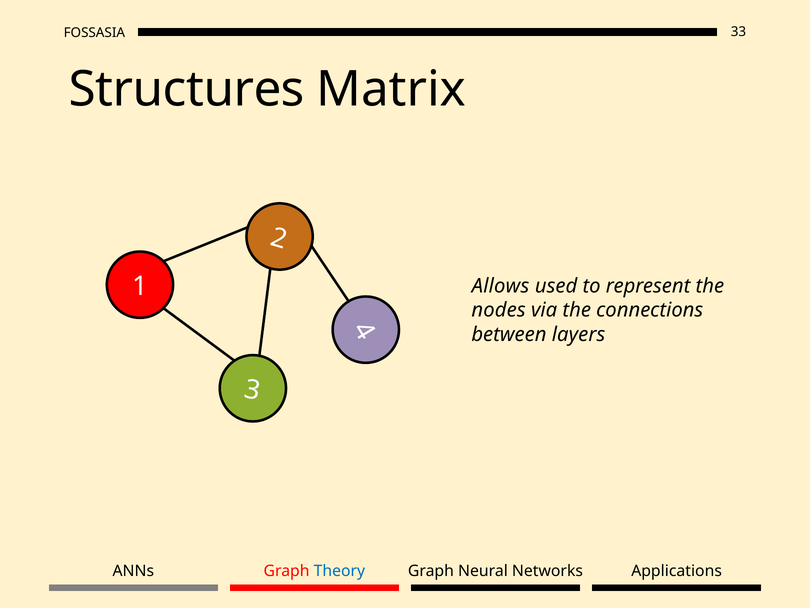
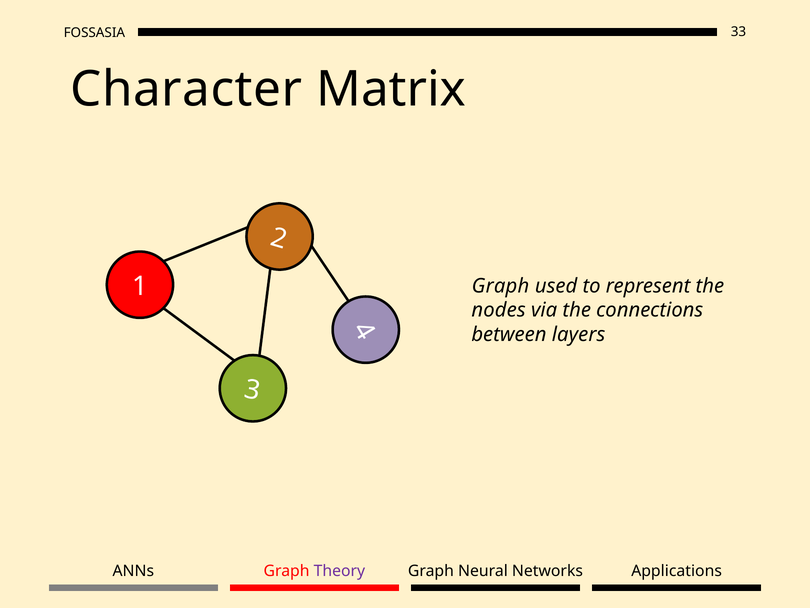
Structures: Structures -> Character (186, 89)
Allows: Allows -> Graph (500, 286)
Theory colour: blue -> purple (339, 570)
